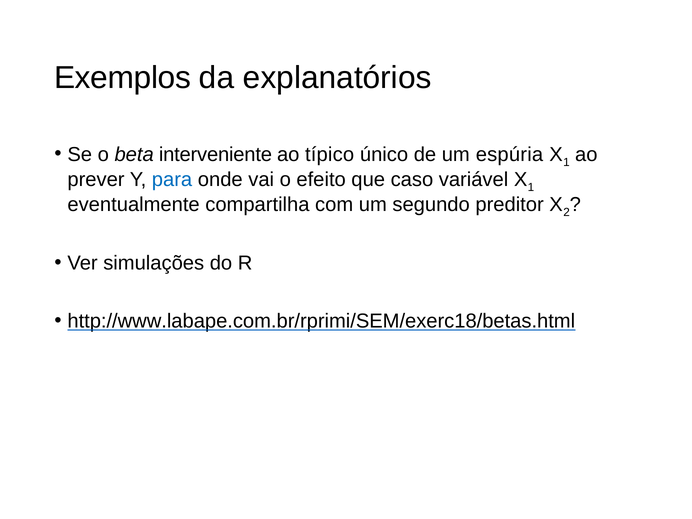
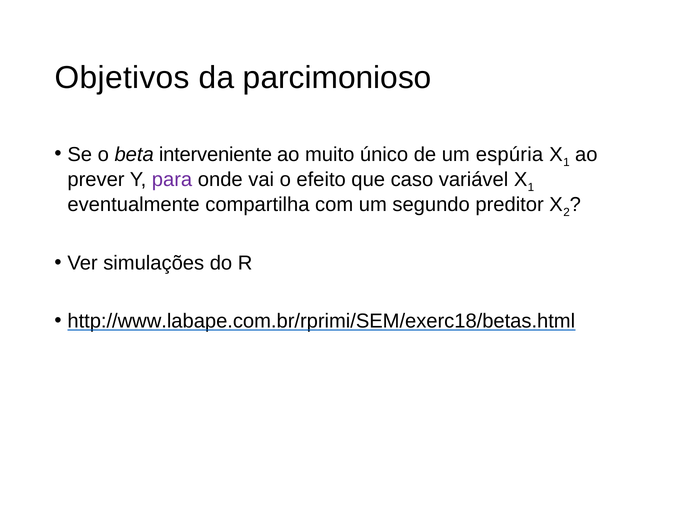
Exemplos: Exemplos -> Objetivos (122, 78)
explanatórios: explanatórios -> parcimonioso (337, 78)
típico: típico -> muito (330, 155)
para colour: blue -> purple (172, 180)
